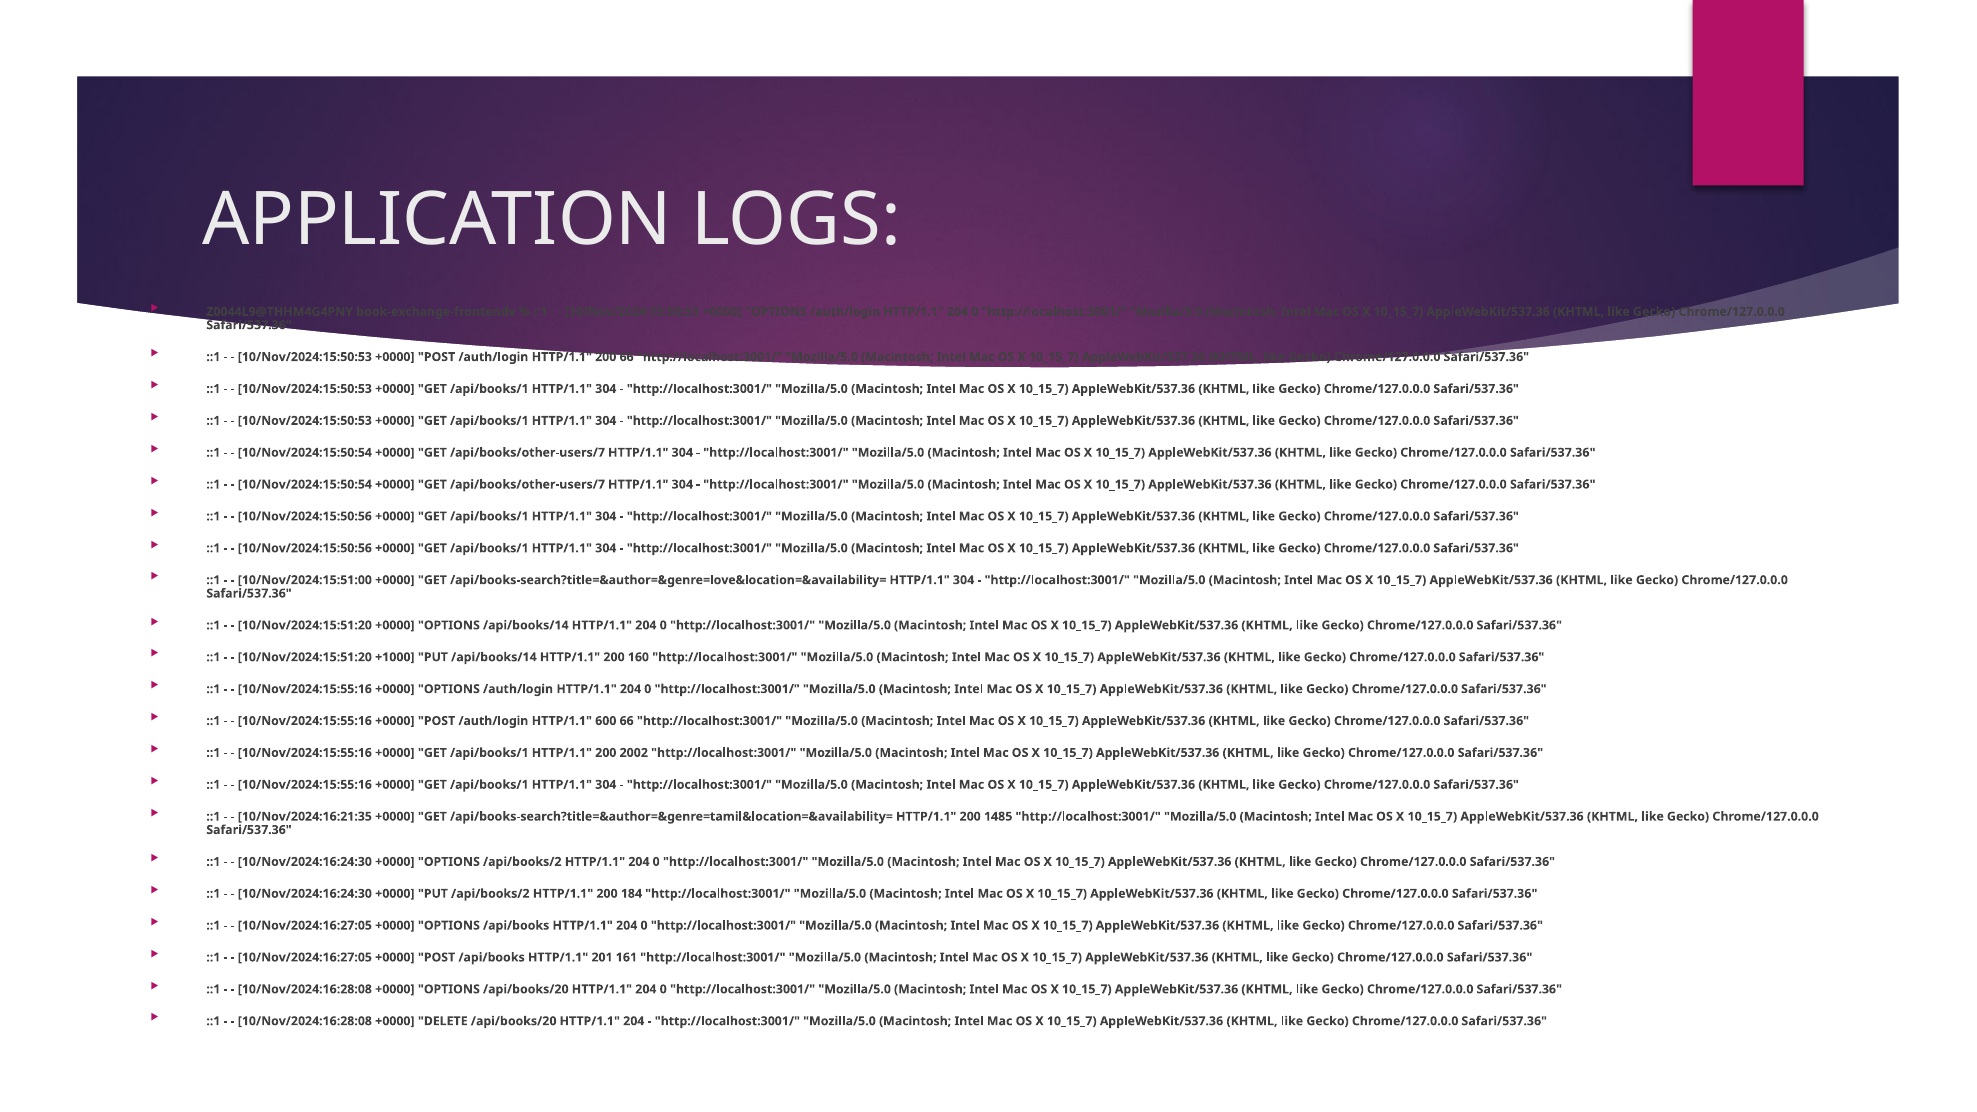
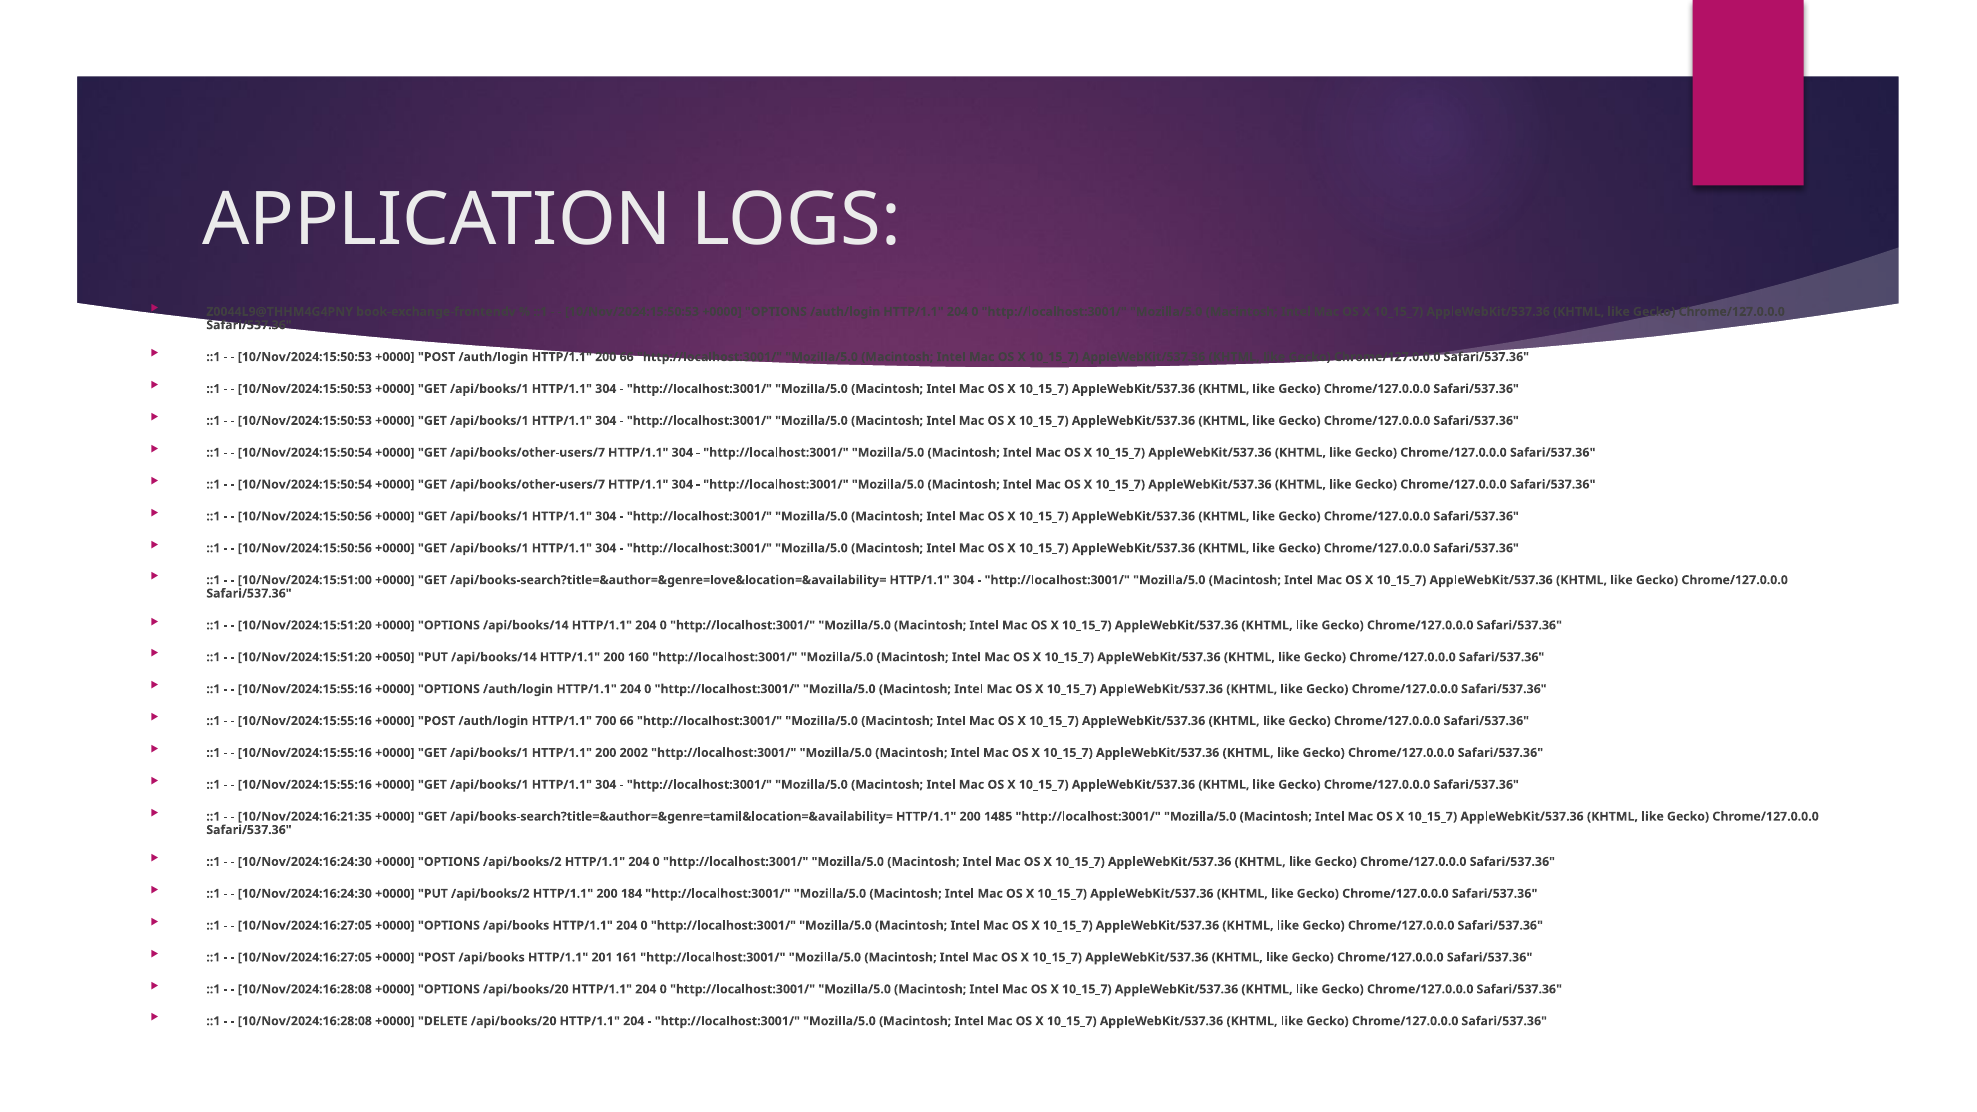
+1000: +1000 -> +0050 (395, 657)
600: 600 -> 700 (606, 721)
